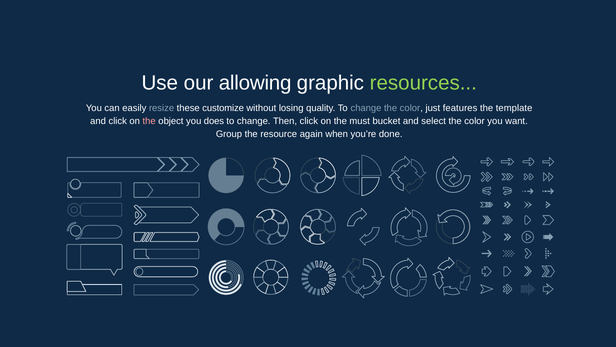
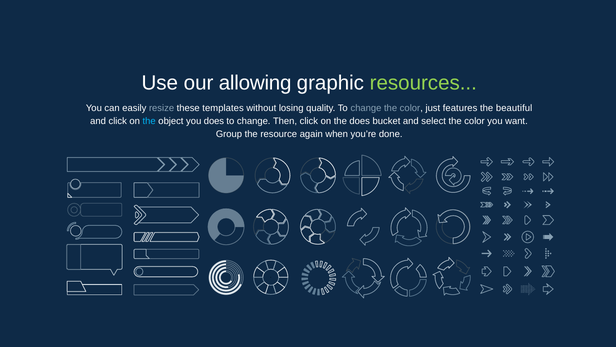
customize: customize -> templates (223, 108)
template: template -> beautiful (514, 108)
the colour: pink -> light blue (149, 121)
the must: must -> does (360, 121)
